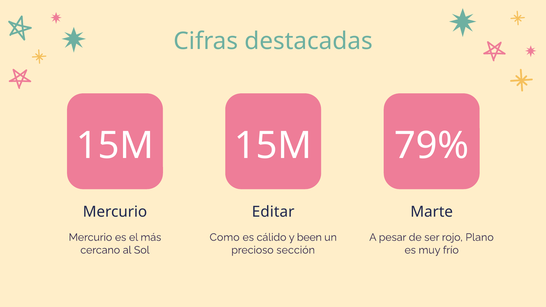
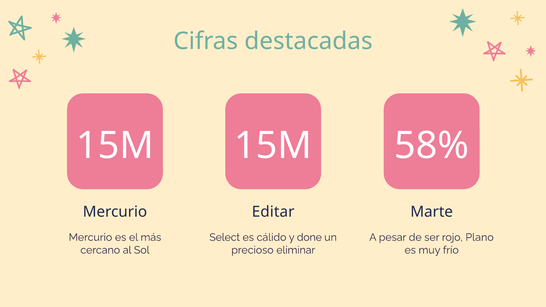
79%: 79% -> 58% (432, 146)
Como: Como -> Select (225, 237)
been: been -> done (309, 237)
sección: sección -> eliminar (296, 250)
